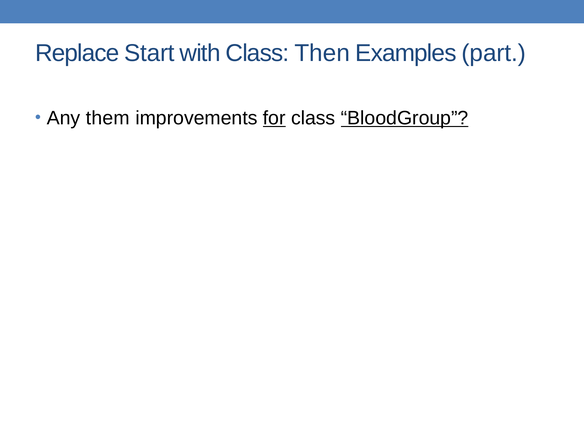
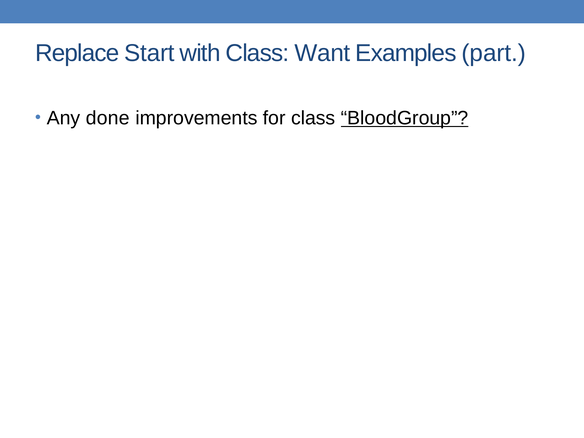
Then: Then -> Want (322, 53)
them: them -> done (108, 118)
for underline: present -> none (274, 118)
